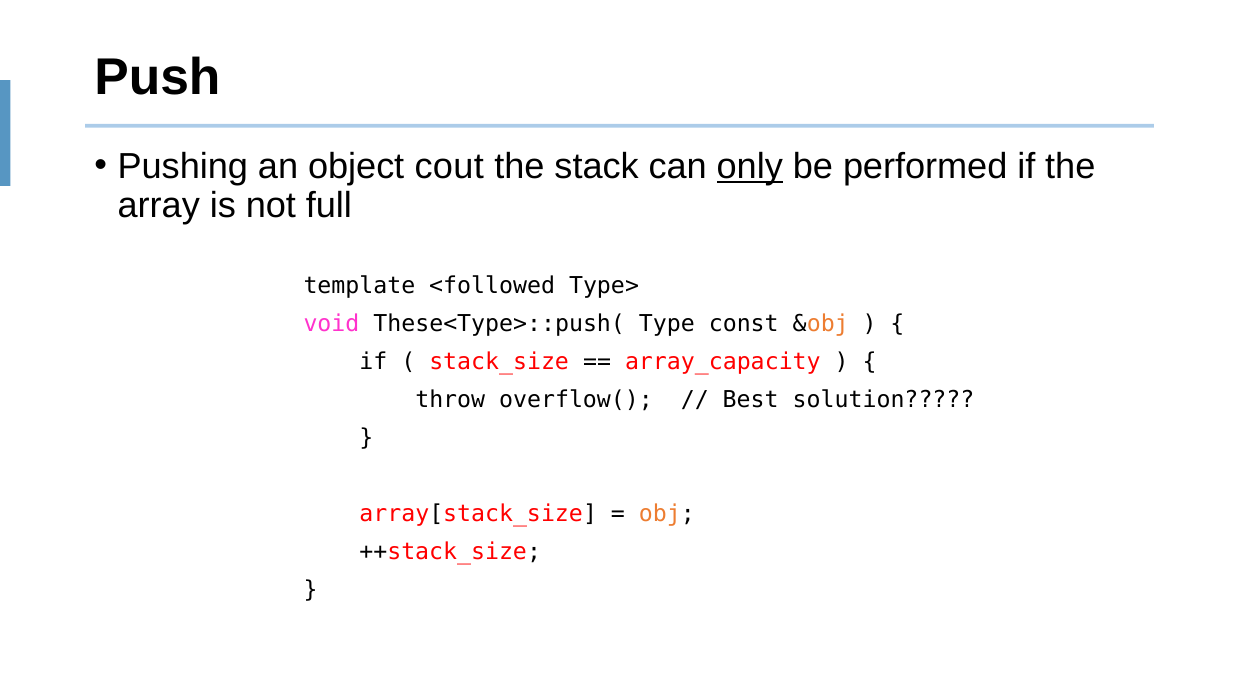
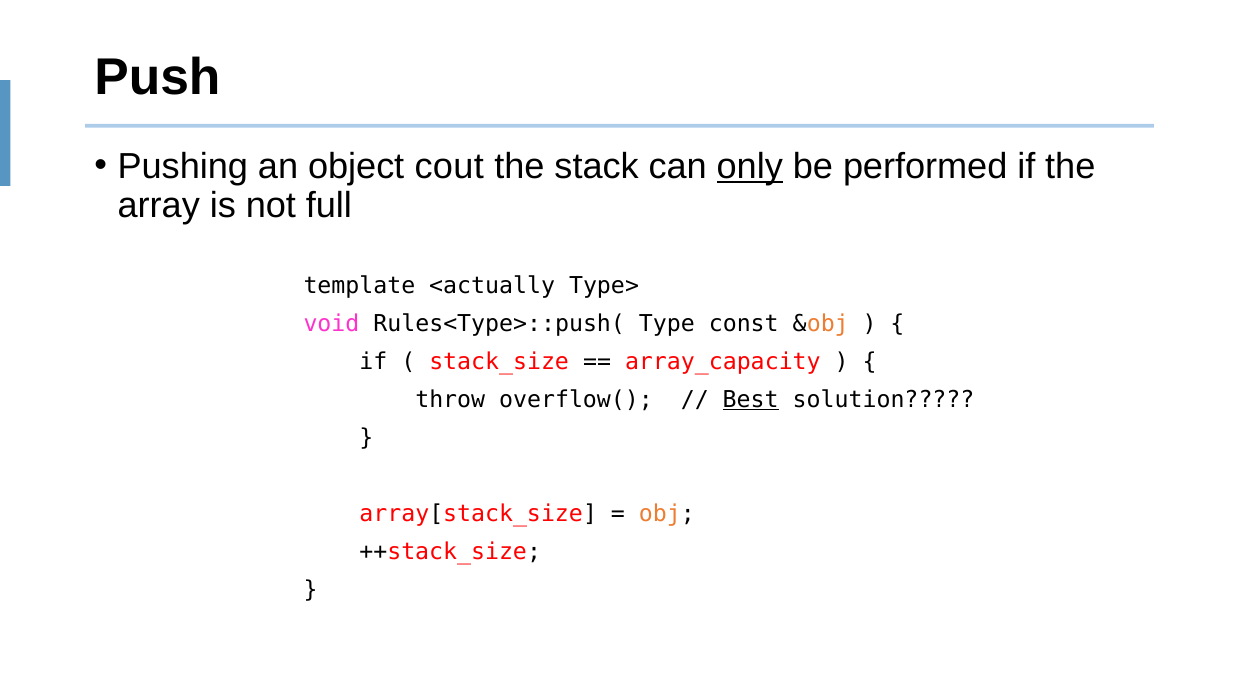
<followed: <followed -> <actually (492, 286)
These<Type>::push(: These<Type>::push( -> Rules<Type>::push( (499, 324)
Best underline: none -> present (751, 400)
